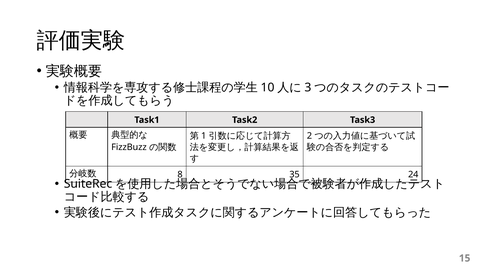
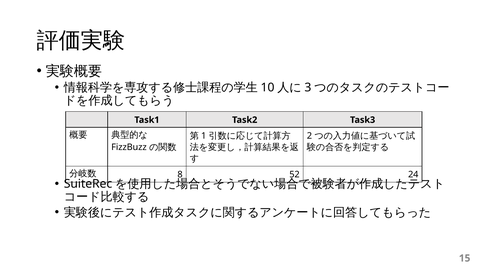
35: 35 -> 52 (294, 175)
